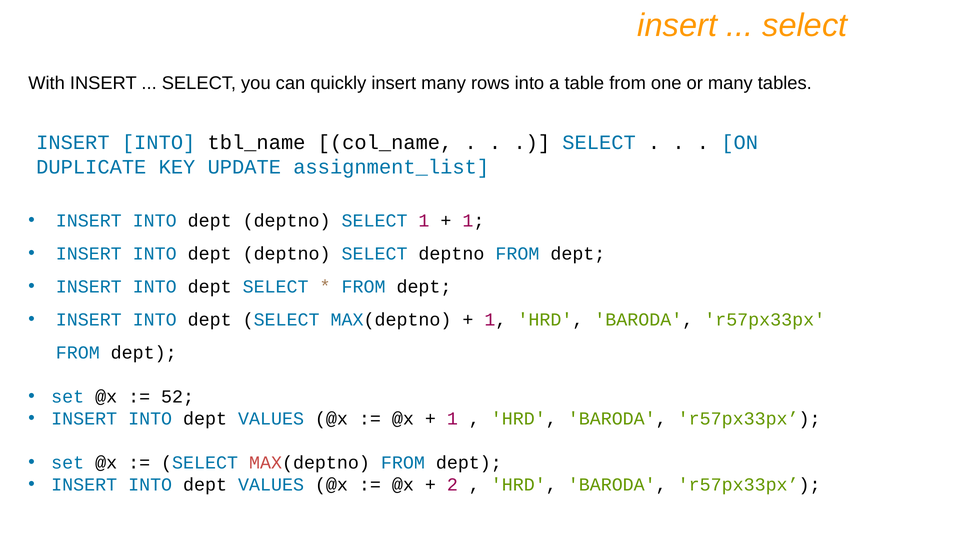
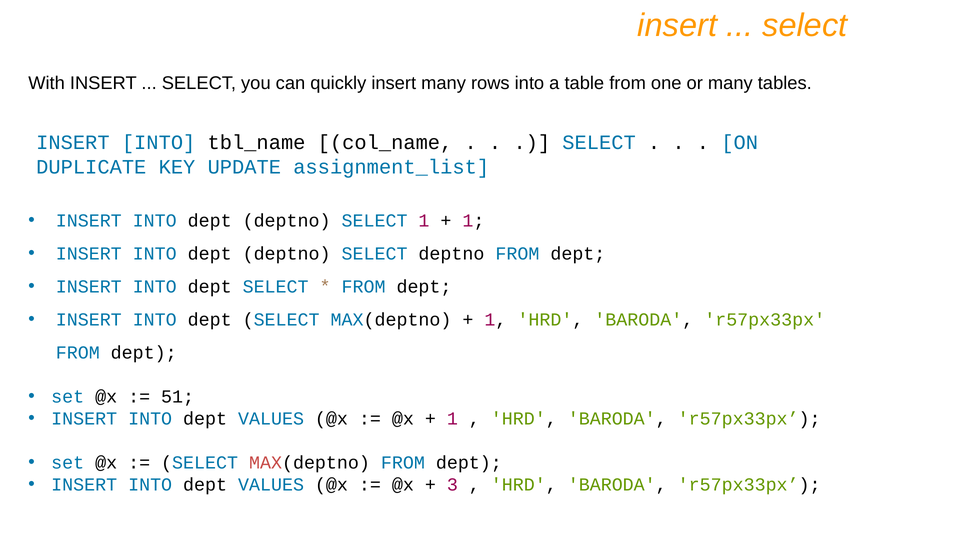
52: 52 -> 51 (178, 396)
2: 2 -> 3 (452, 484)
